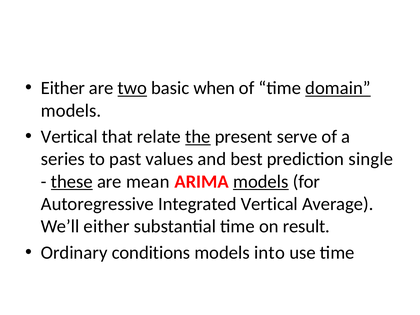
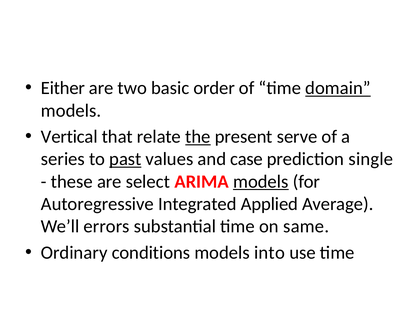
two underline: present -> none (132, 88)
when: when -> order (214, 88)
past underline: none -> present (125, 159)
best: best -> case (247, 159)
these underline: present -> none (72, 182)
mean: mean -> select (148, 182)
Integrated Vertical: Vertical -> Applied (269, 204)
We’ll either: either -> errors (107, 226)
result: result -> same (306, 226)
